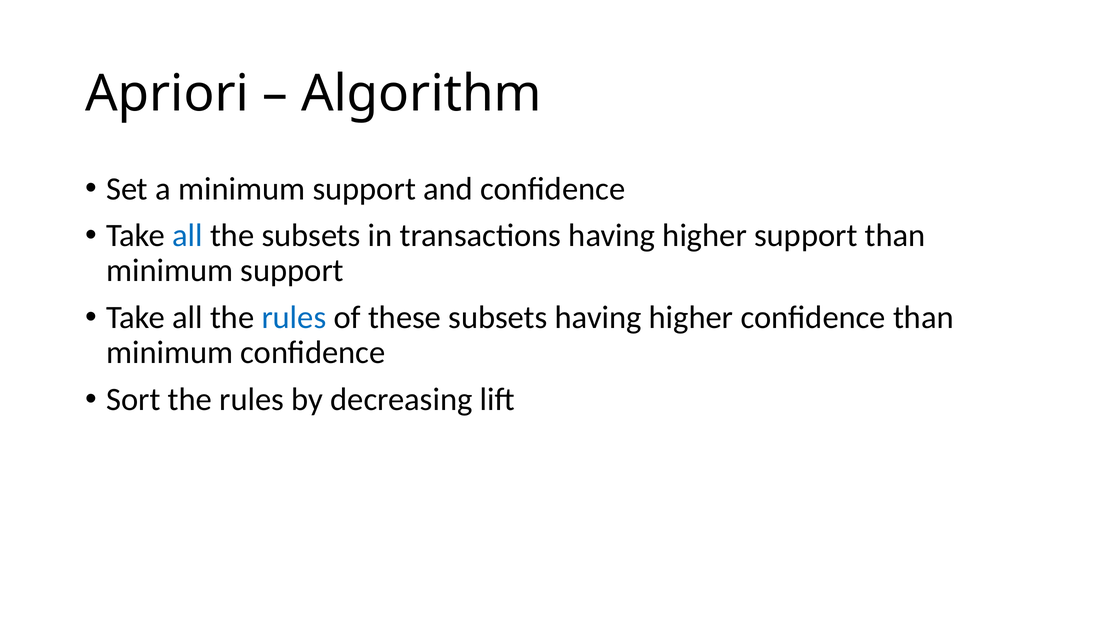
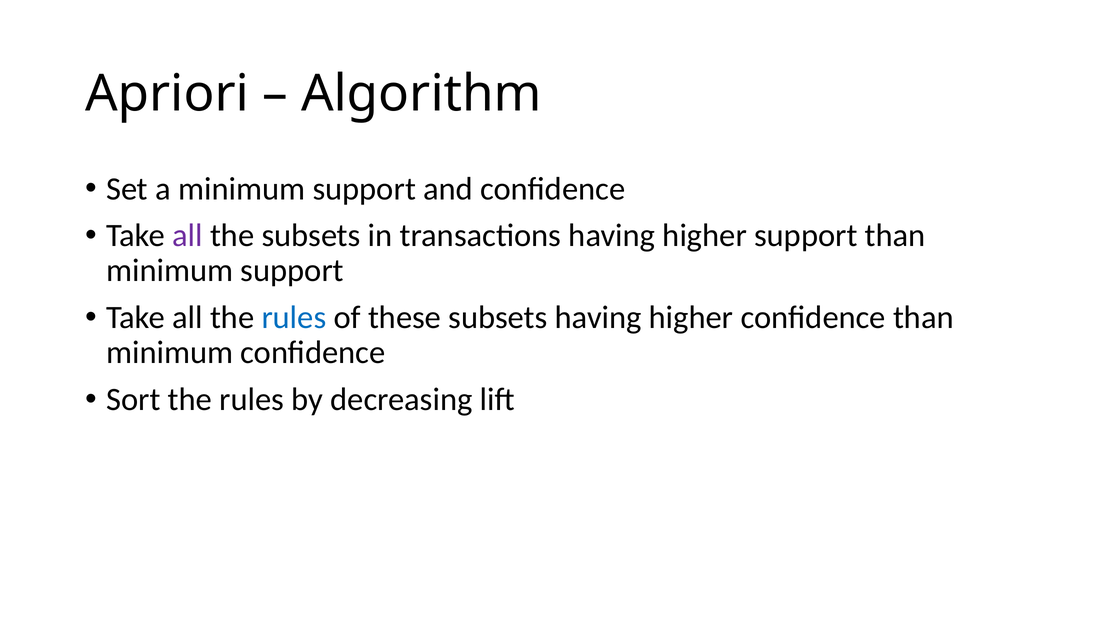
all colour: blue -> purple (187, 236)
